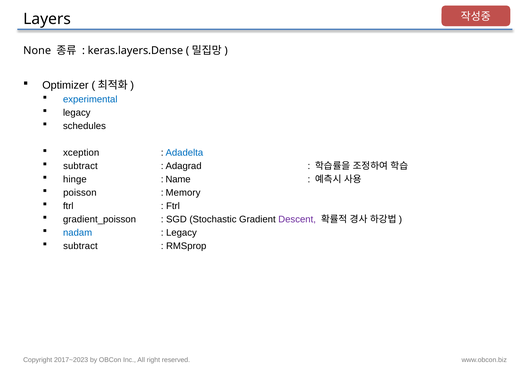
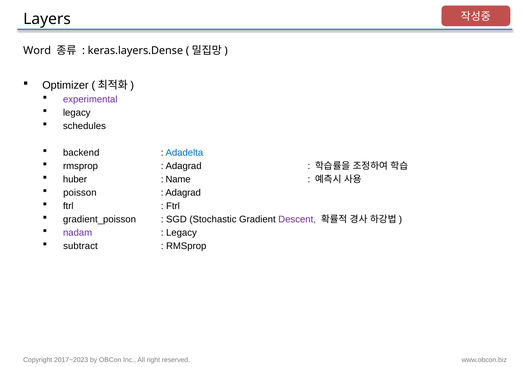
None: None -> Word (37, 51)
experimental colour: blue -> purple (90, 99)
xception: xception -> backend (81, 153)
subtract: subtract -> rmsprop (80, 166)
hinge: hinge -> huber (75, 179)
Memory: Memory -> Adagrad (183, 193)
nadam colour: blue -> purple (78, 233)
